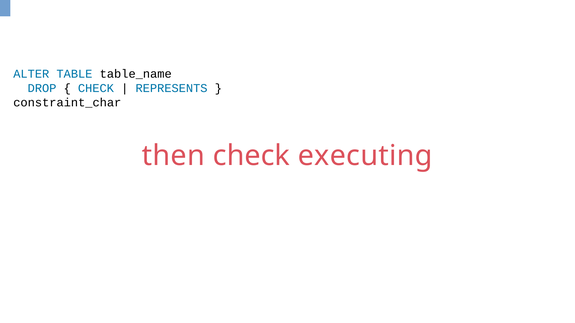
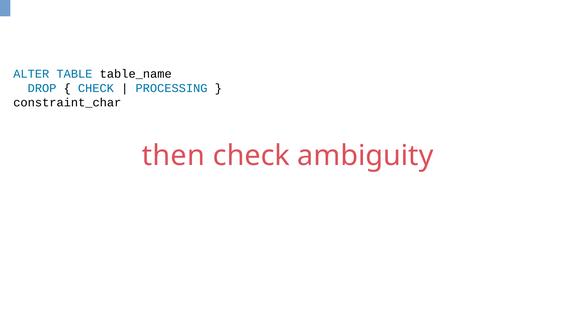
REPRESENTS: REPRESENTS -> PROCESSING (172, 88)
executing: executing -> ambiguity (365, 156)
